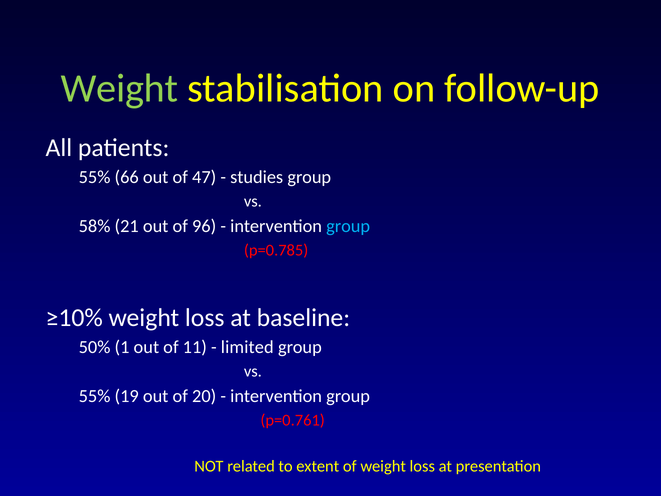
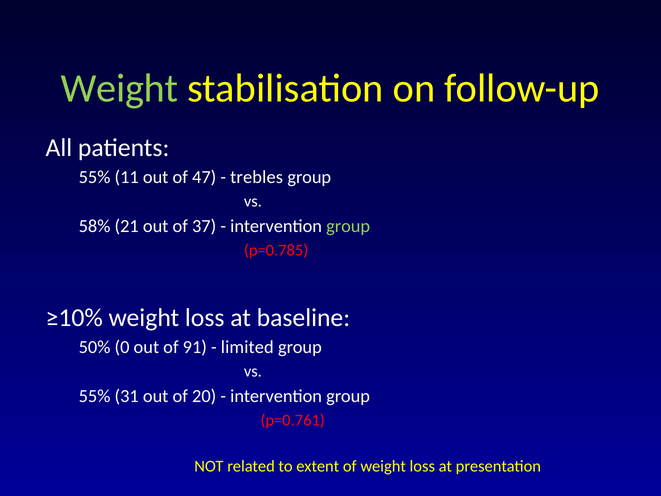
66: 66 -> 11 (127, 177)
studies: studies -> trebles (257, 177)
96: 96 -> 37 (204, 226)
group colour: light blue -> light green (348, 226)
1: 1 -> 0 (122, 347)
11: 11 -> 91 (195, 347)
19: 19 -> 31 (127, 396)
